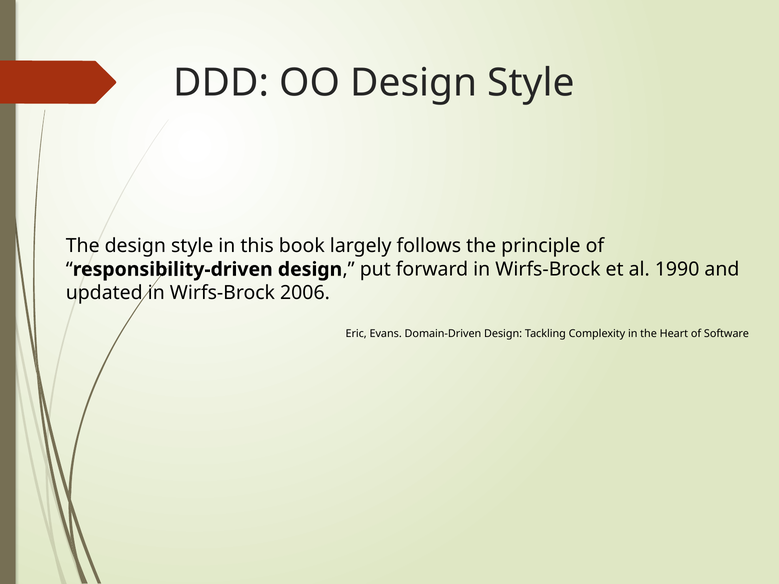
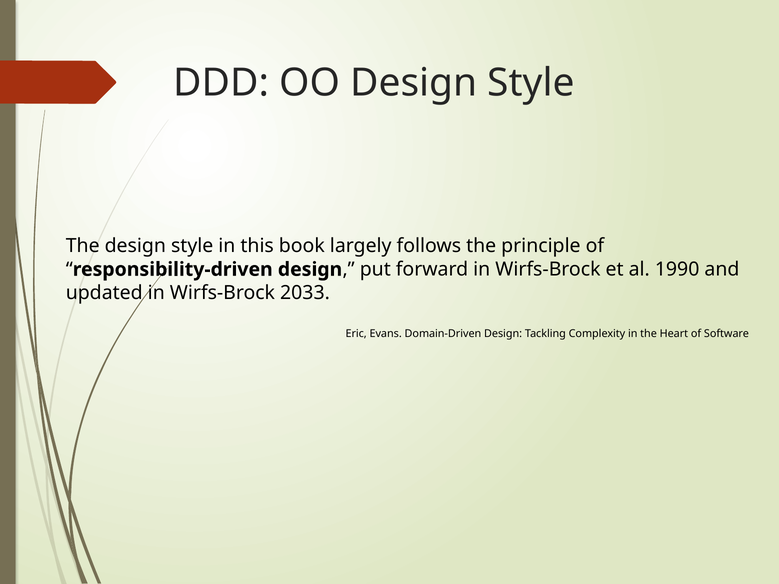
2006: 2006 -> 2033 (305, 293)
